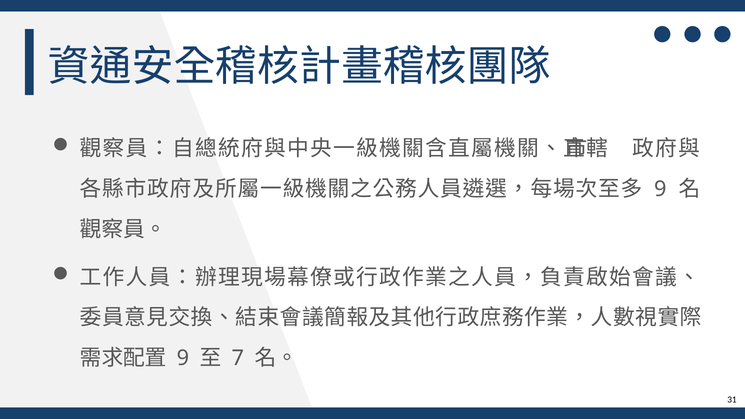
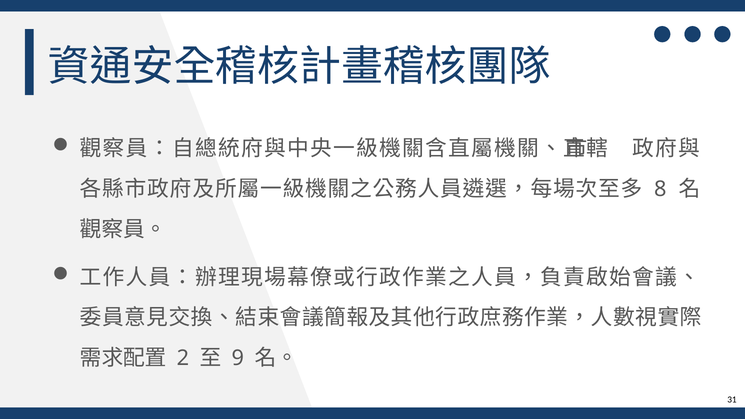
9: 9 -> 8 (660, 189)
9: 9 -> 2 (183, 358)
7: 7 -> 9 (238, 358)
